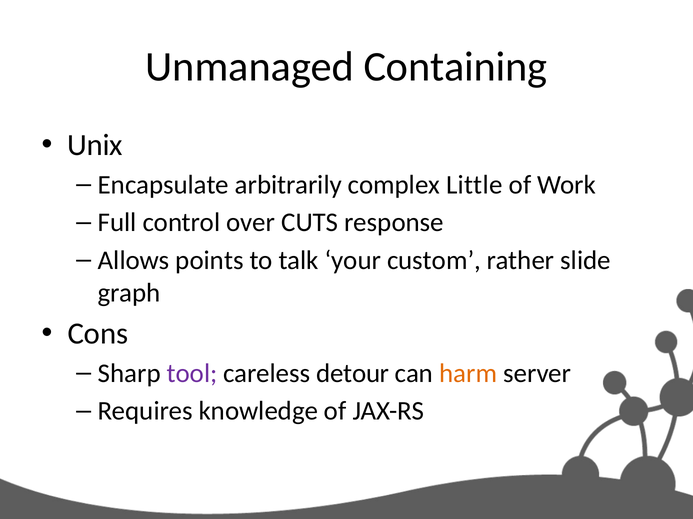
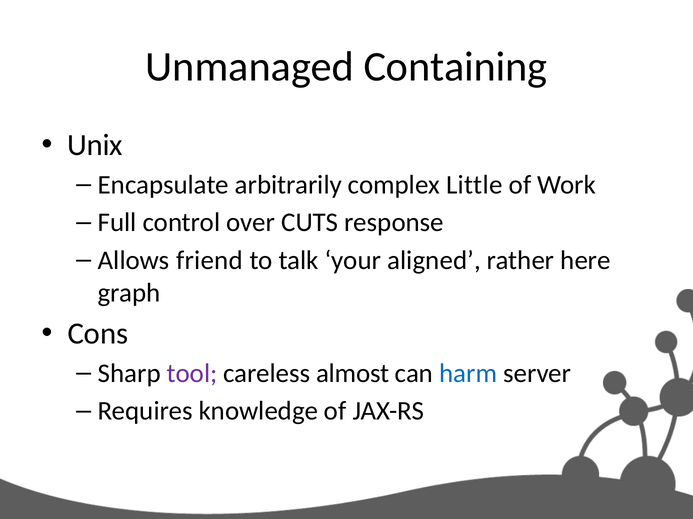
points: points -> friend (209, 261)
custom: custom -> aligned (434, 261)
slide: slide -> here (586, 261)
detour: detour -> almost (353, 374)
harm colour: orange -> blue (468, 374)
